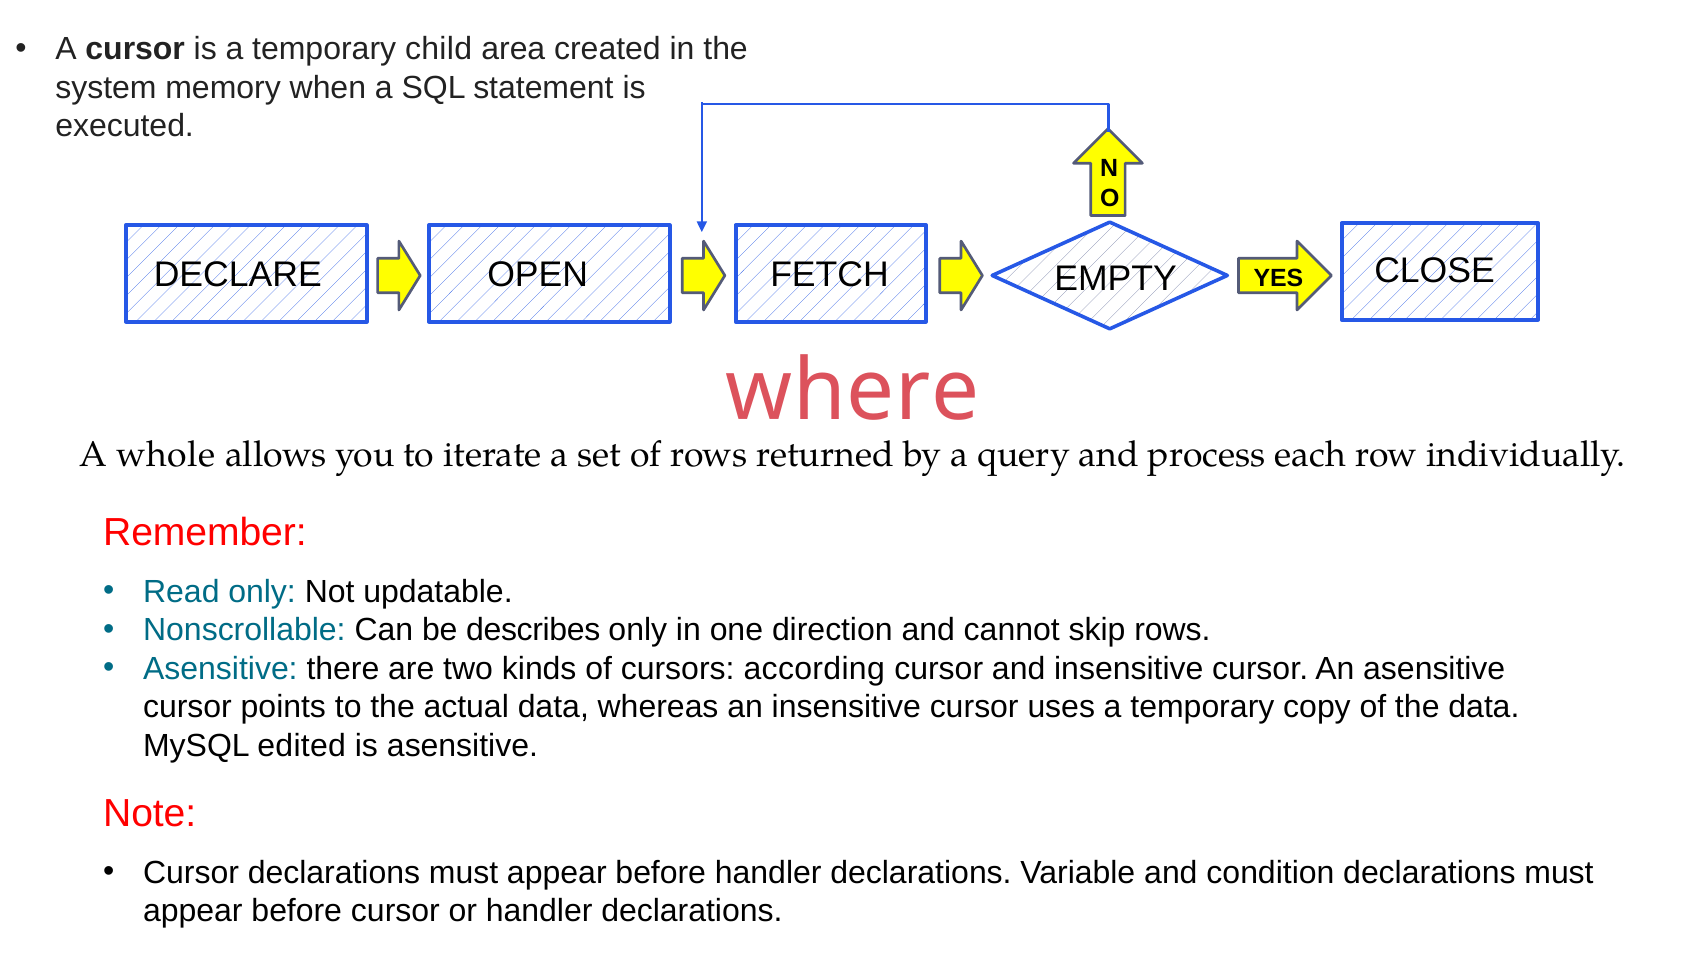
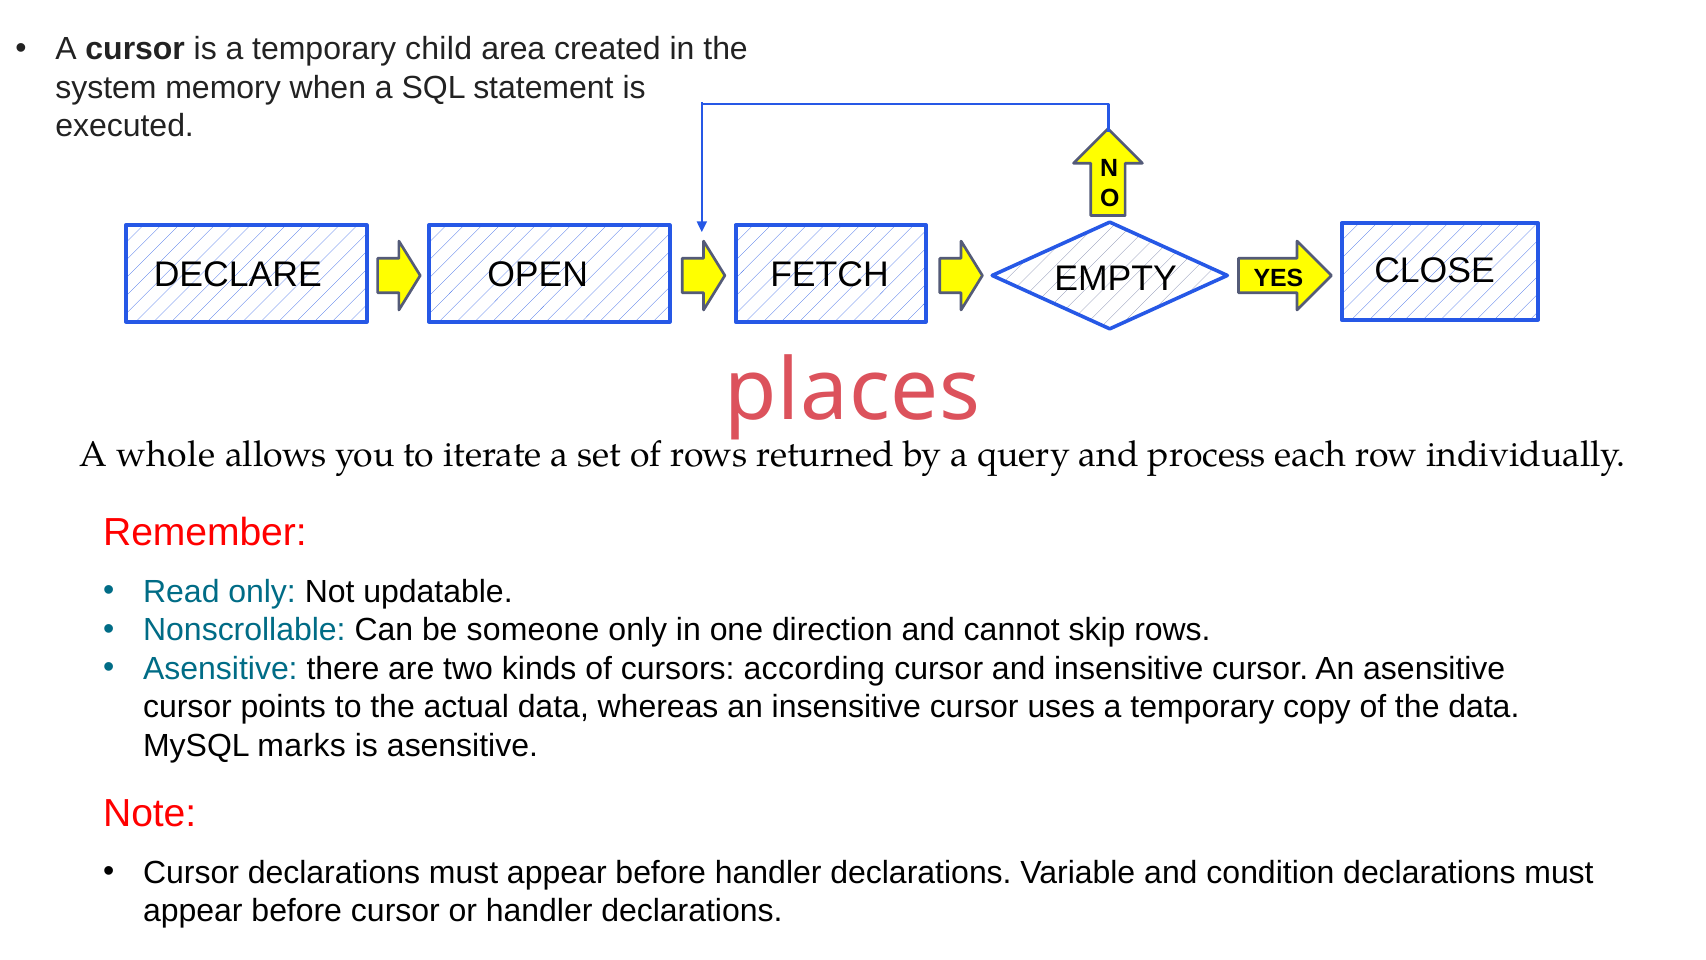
where: where -> places (853, 391)
describes: describes -> someone (533, 630)
edited: edited -> marks (302, 745)
